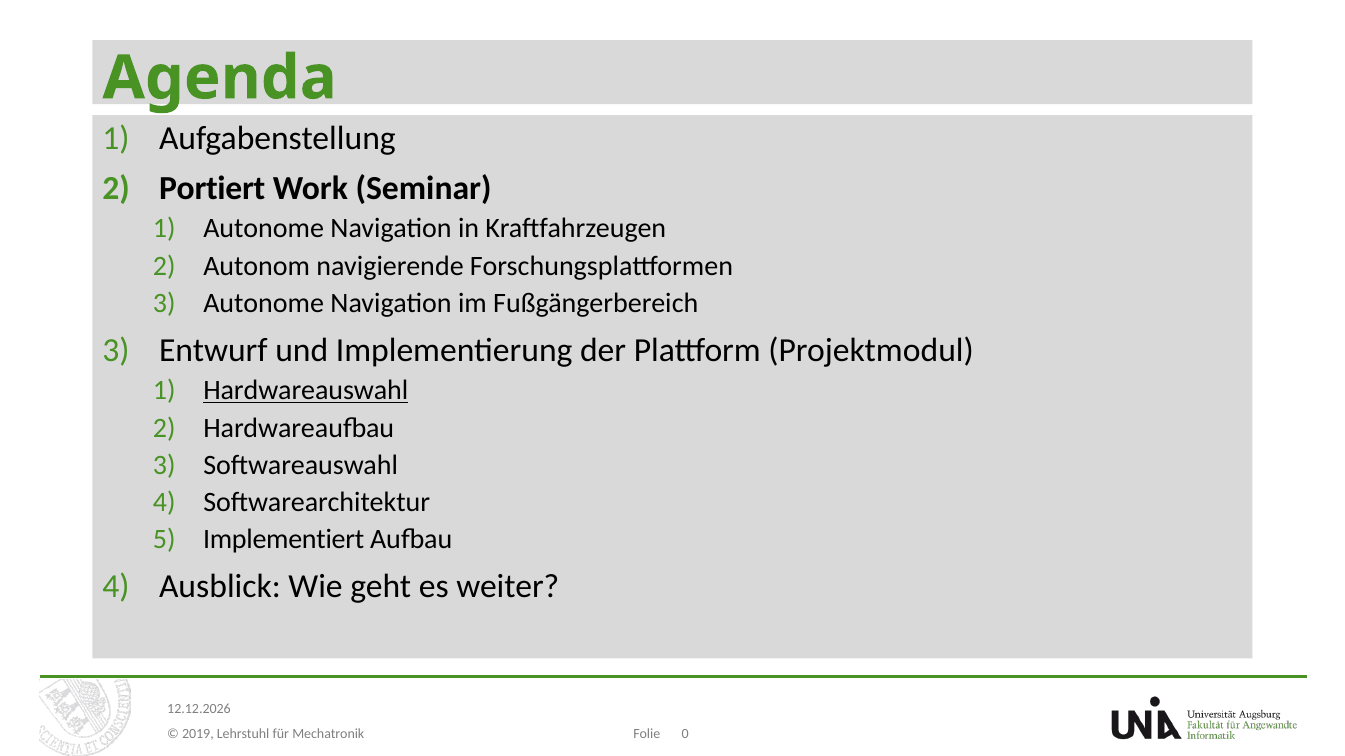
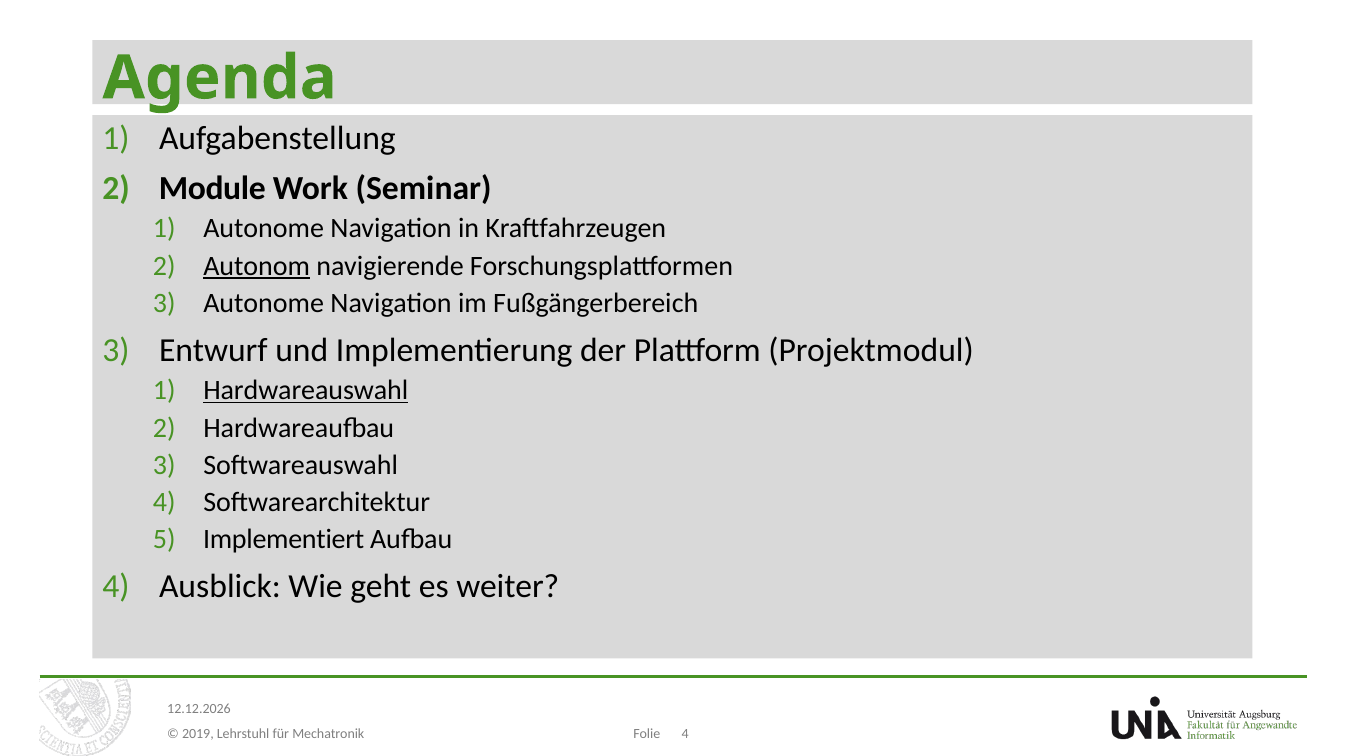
Portiert: Portiert -> Module (212, 189)
Autonom underline: none -> present (257, 266)
0: 0 -> 4 (685, 735)
